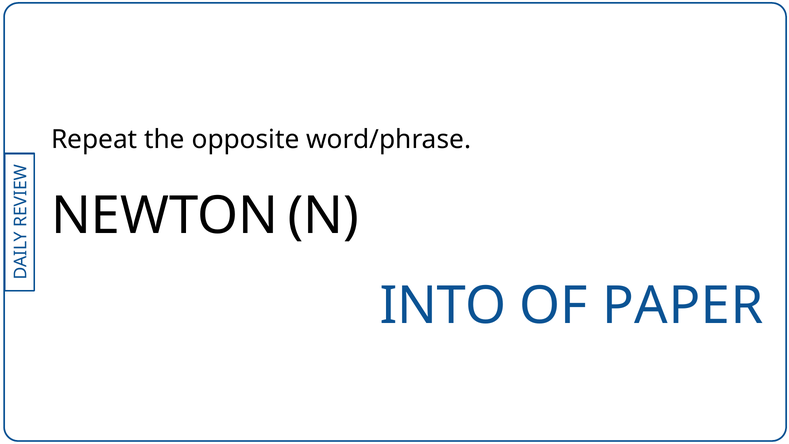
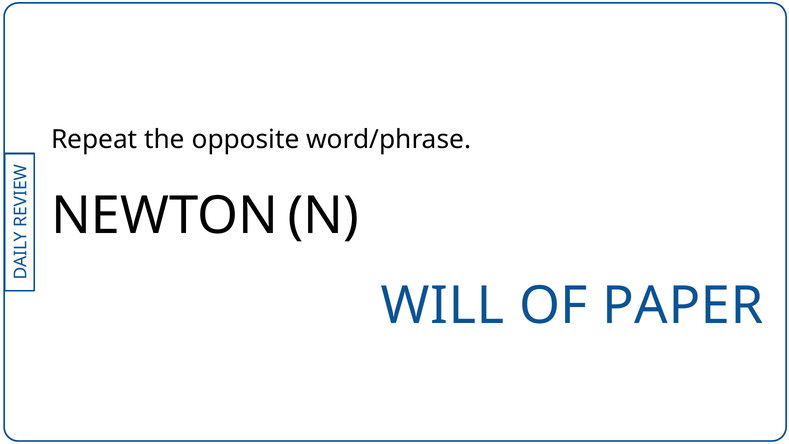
INTO: INTO -> WILL (443, 306)
